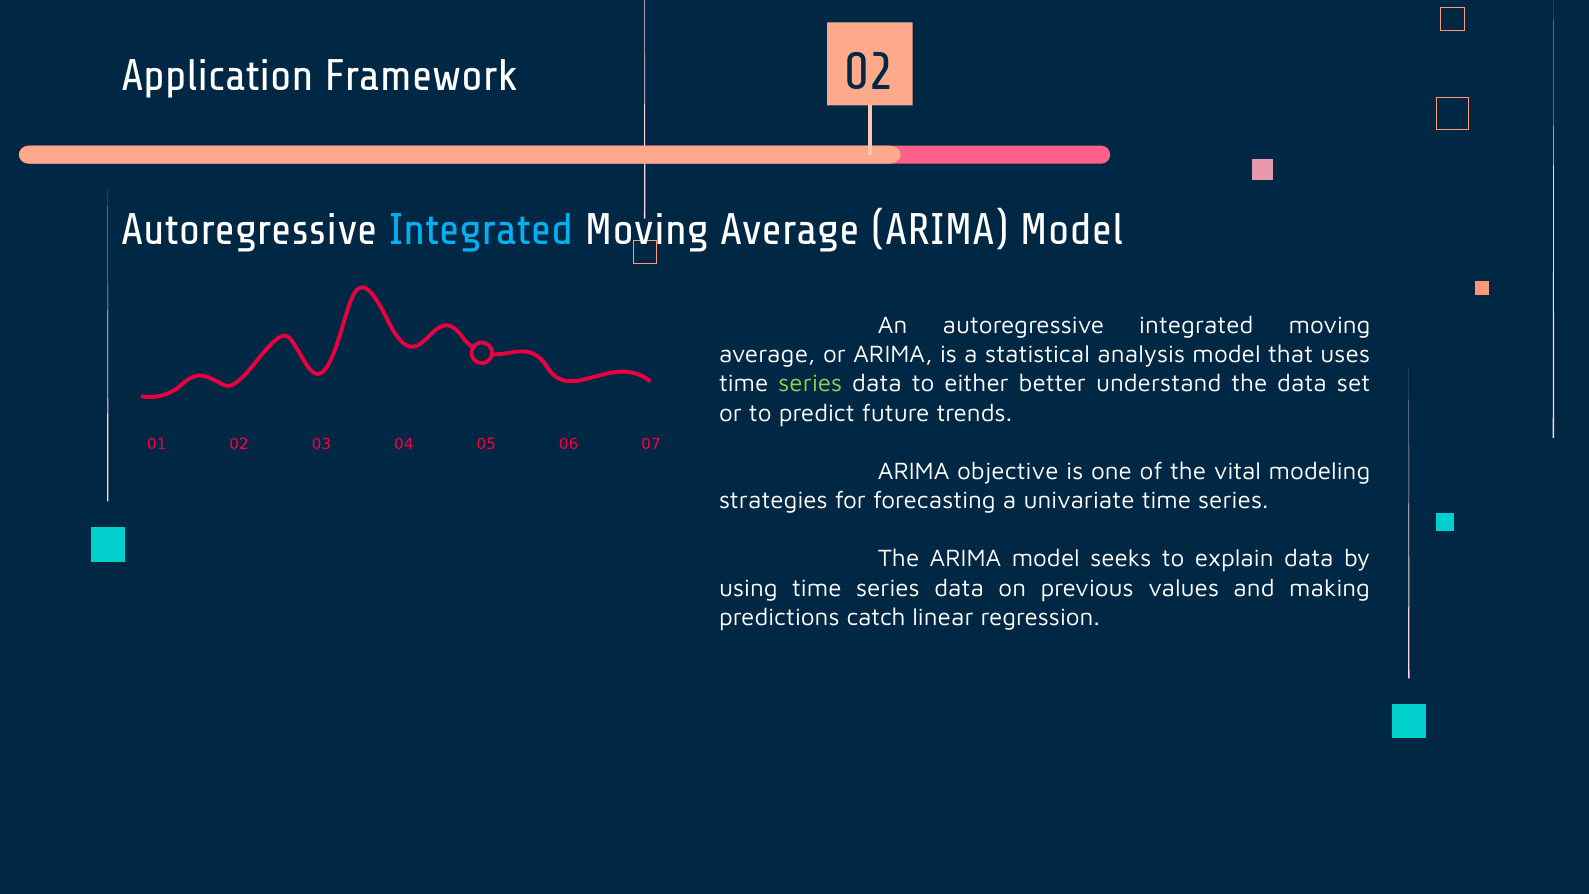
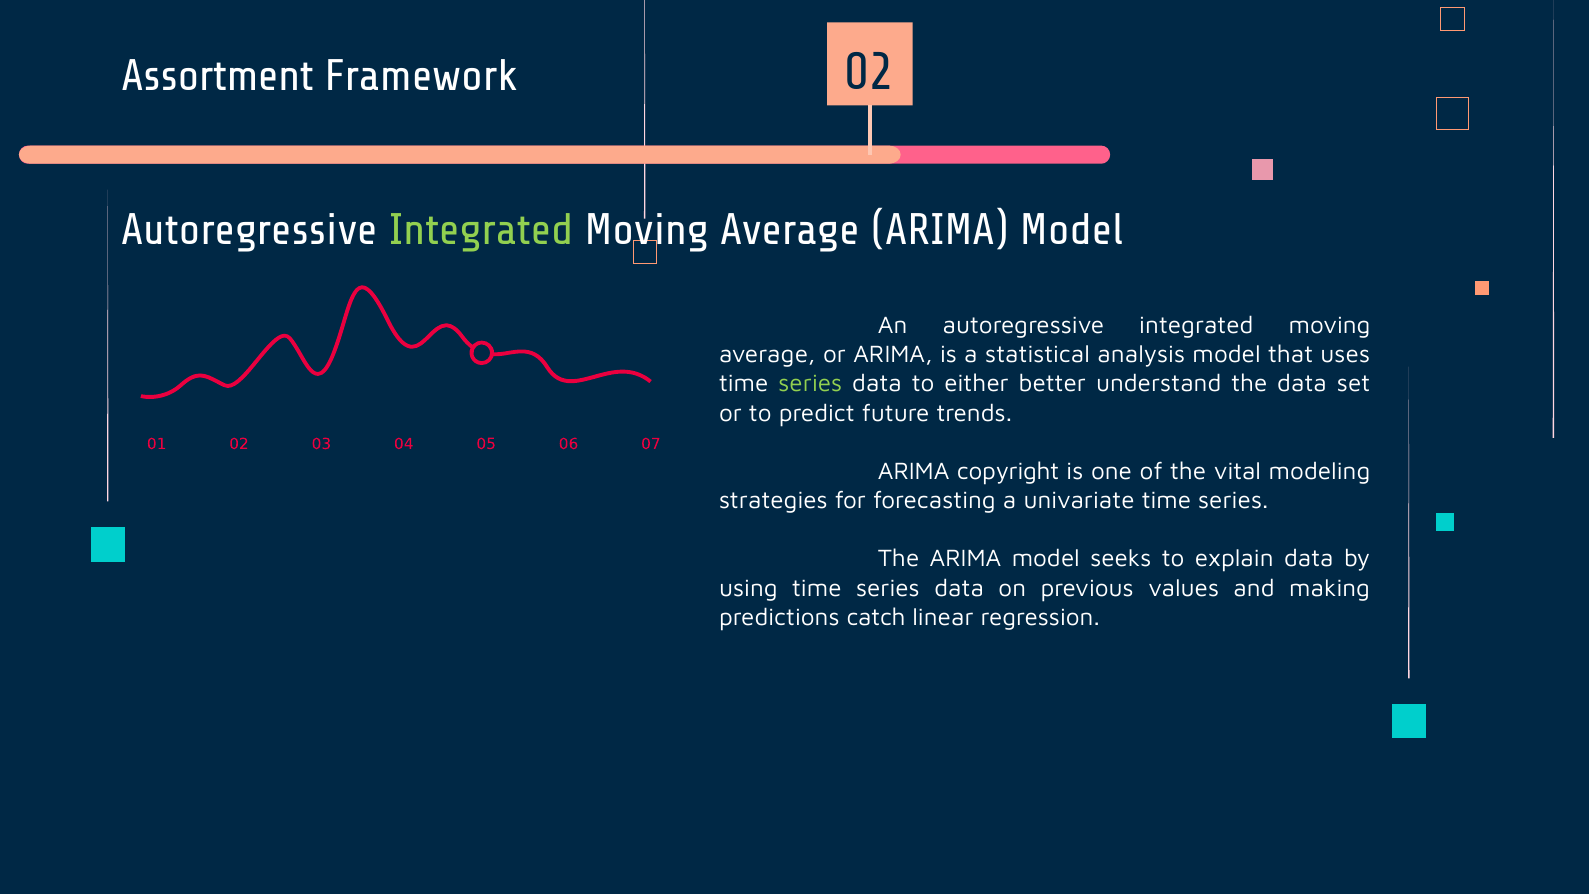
Application: Application -> Assortment (217, 76)
Integrated colour: light blue -> light green (481, 230)
objective: objective -> copyright (1008, 471)
